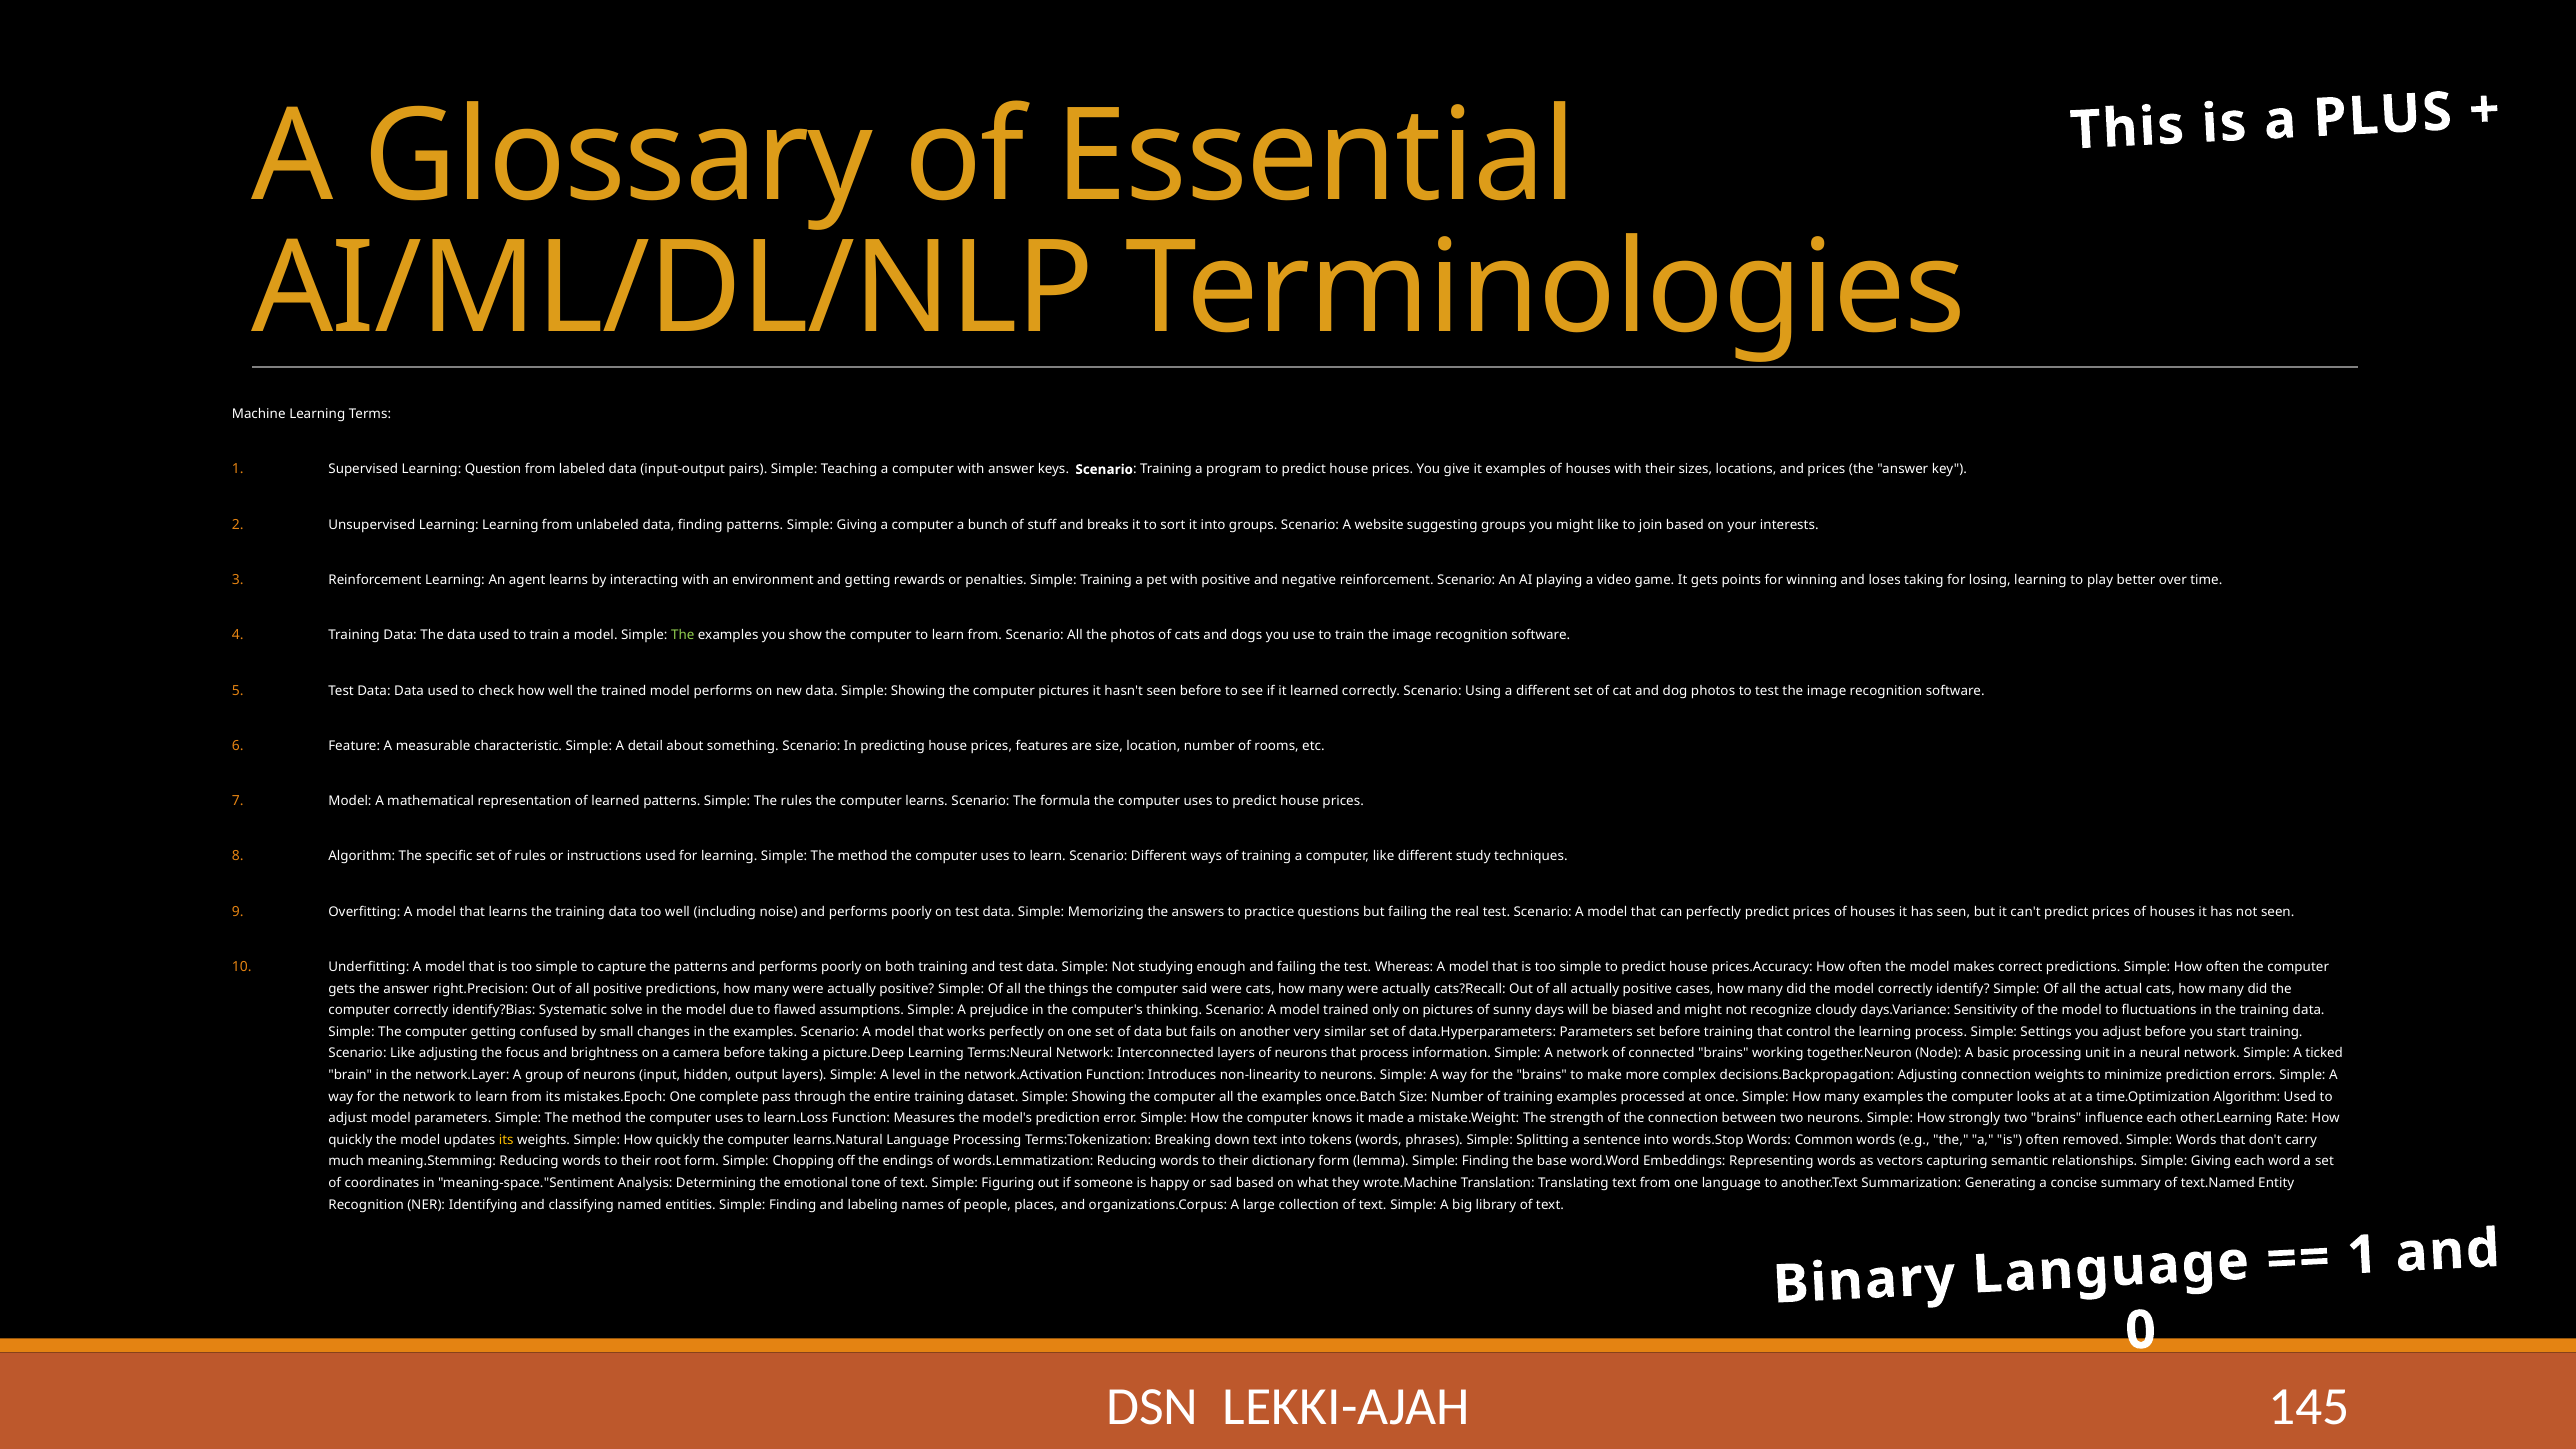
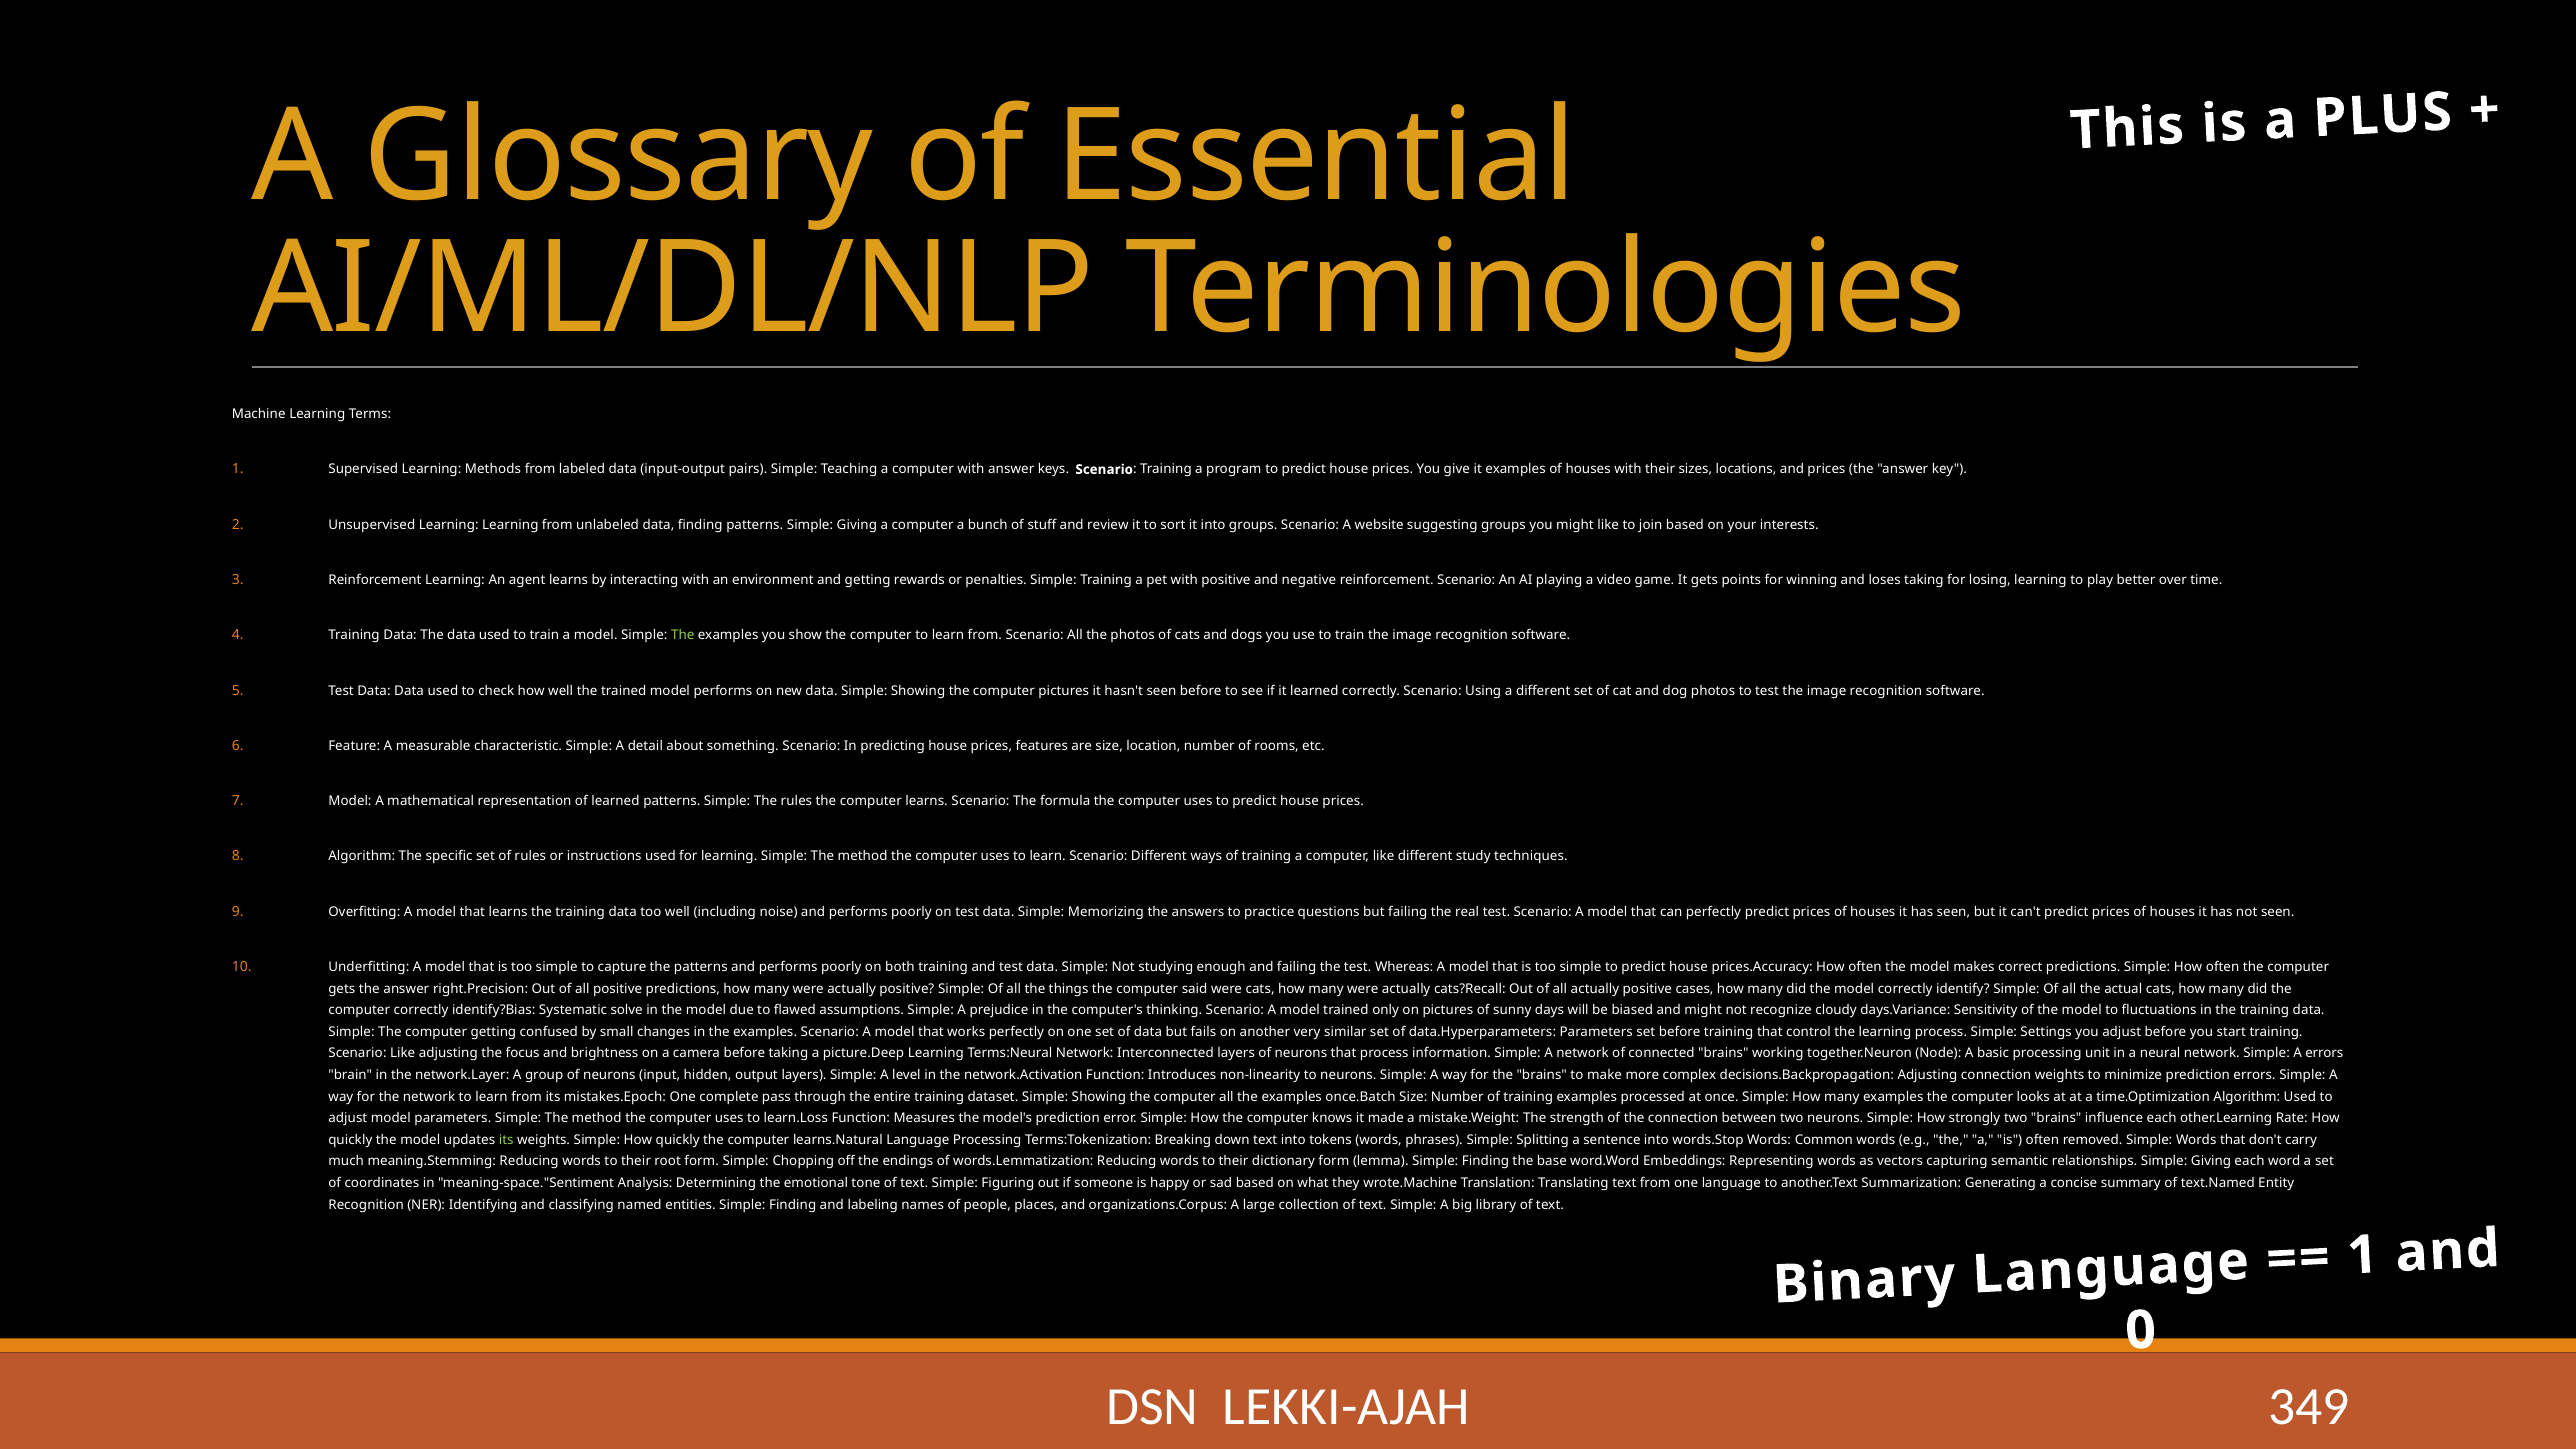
Question: Question -> Methods (493, 469)
breaks: breaks -> review (1108, 525)
A ticked: ticked -> errors (2324, 1054)
its colour: yellow -> light green (506, 1140)
145: 145 -> 349 (2309, 1406)
